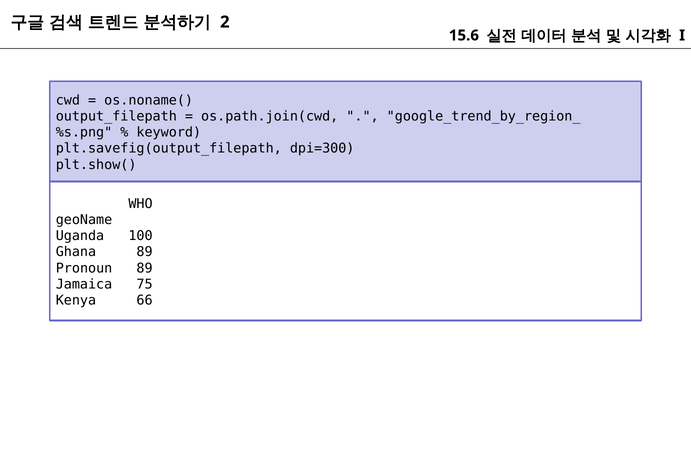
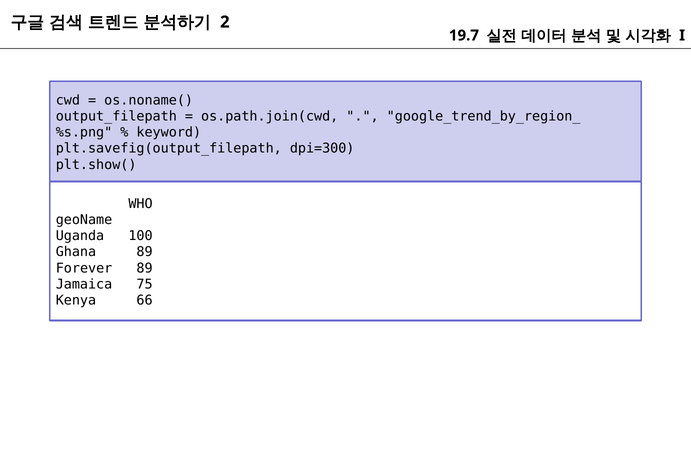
15.6: 15.6 -> 19.7 (464, 35)
Pronoun: Pronoun -> Forever (84, 268)
